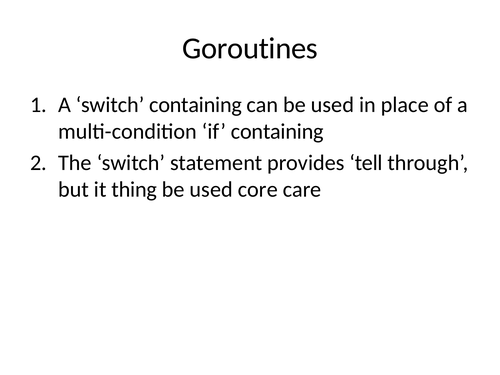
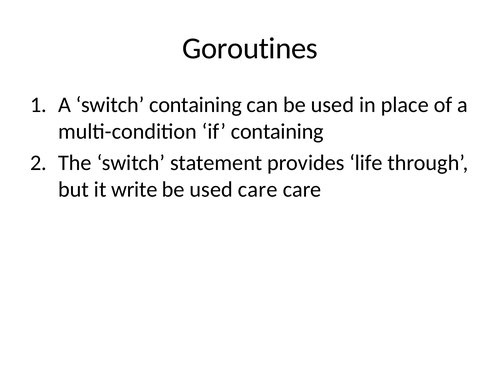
tell: tell -> life (366, 163)
thing: thing -> write (134, 189)
used core: core -> care (258, 189)
